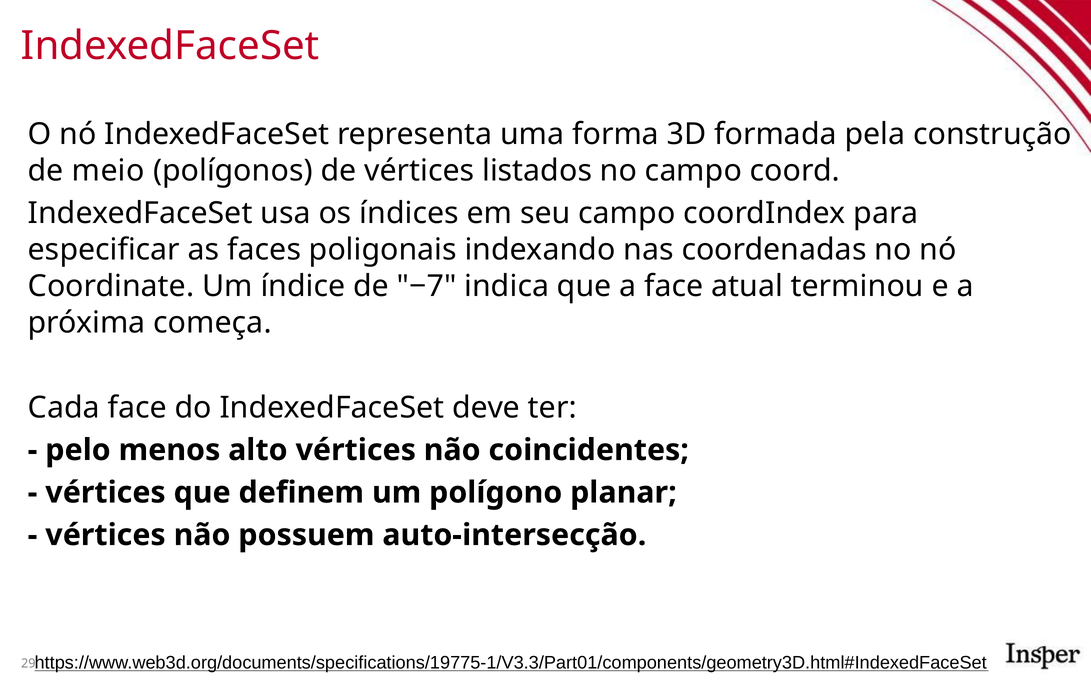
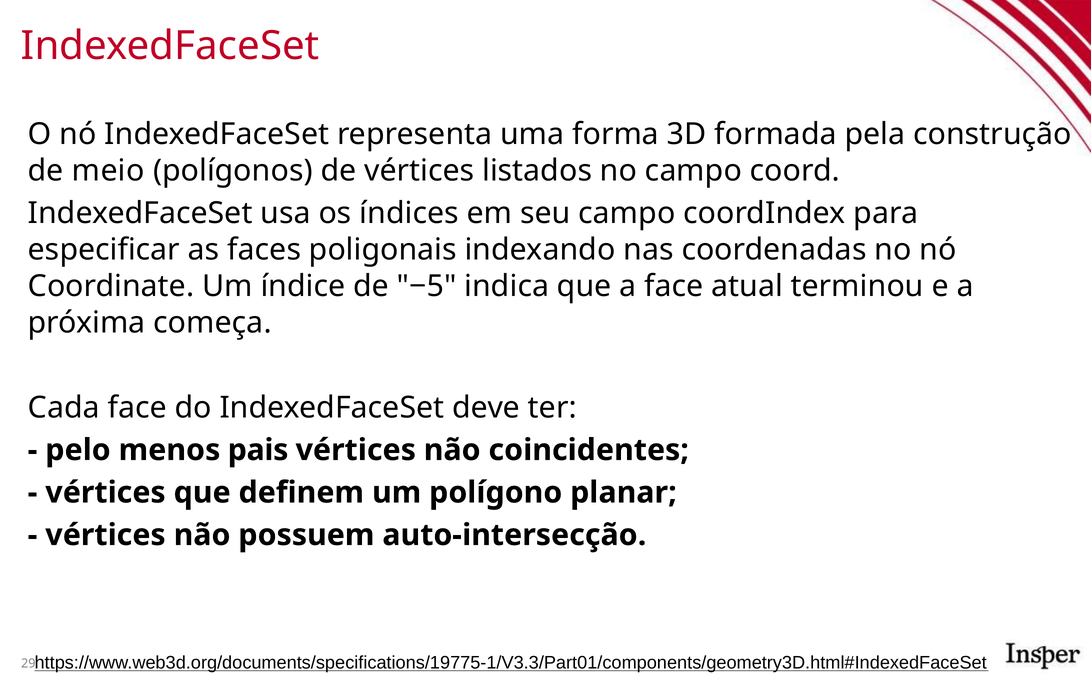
−7: −7 -> −5 (427, 286)
alto: alto -> pais (258, 450)
